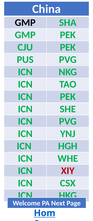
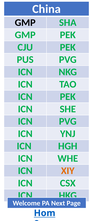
XIY colour: red -> orange (68, 172)
